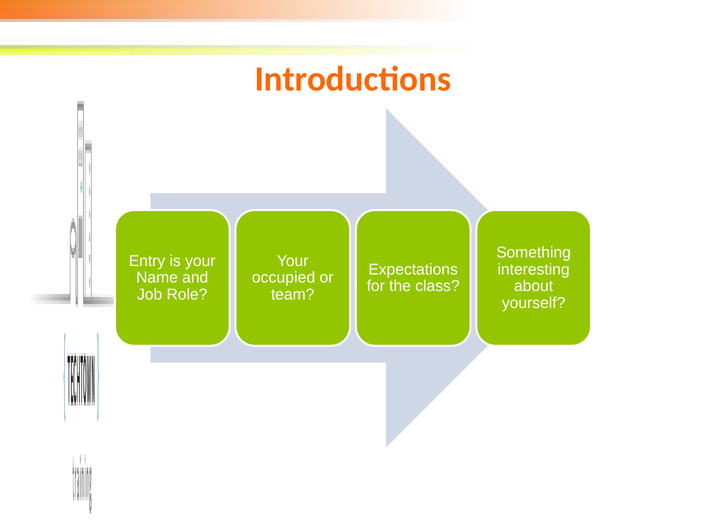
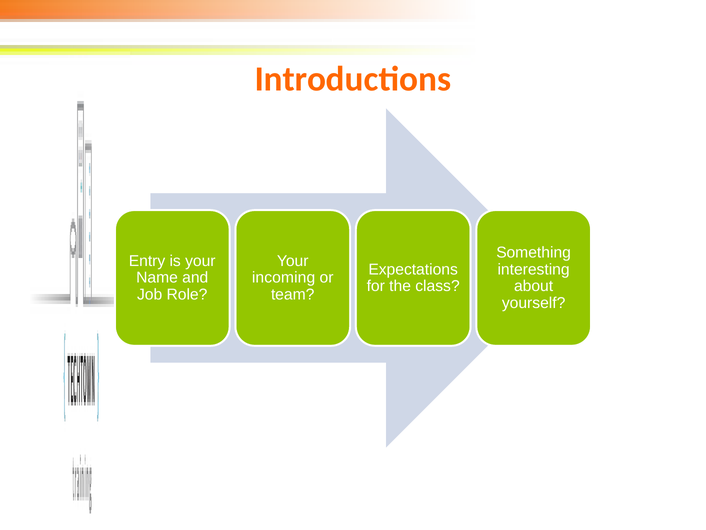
occupied: occupied -> incoming (284, 278)
